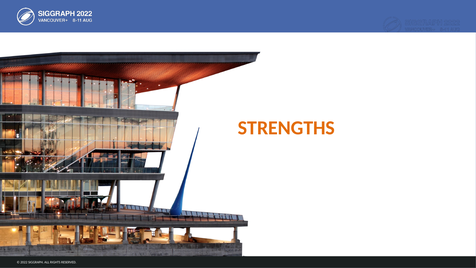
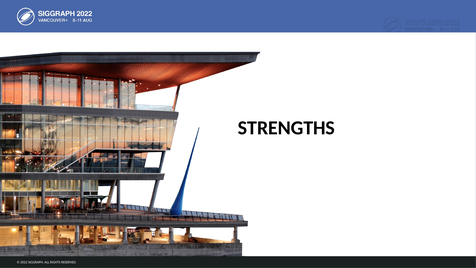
STRENGTHS colour: orange -> black (287, 128)
